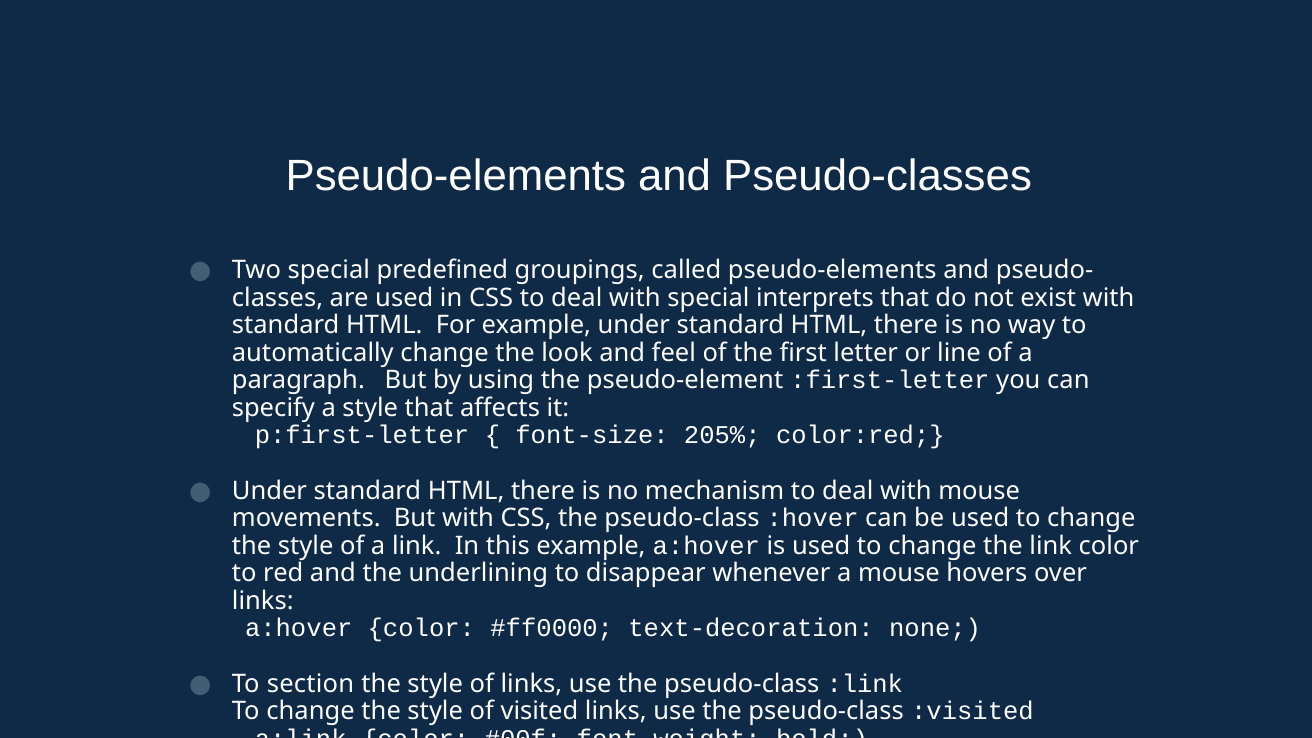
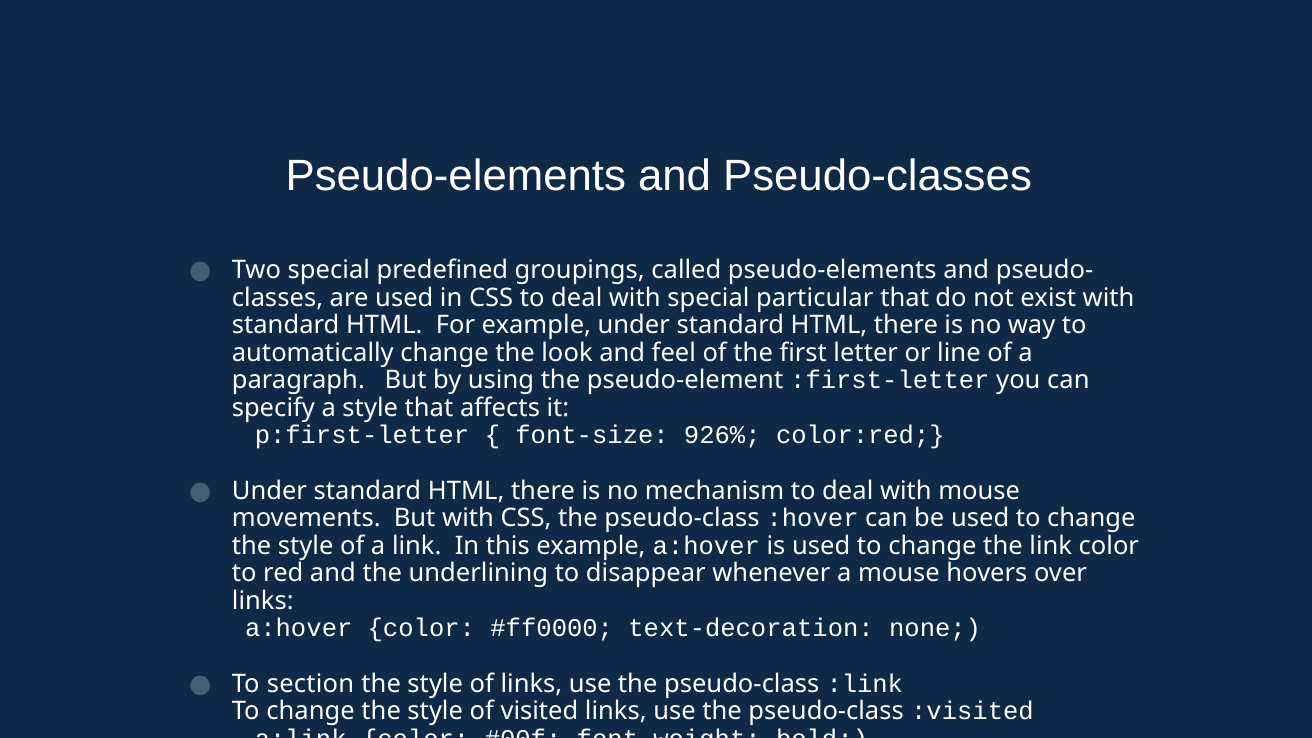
interprets: interprets -> particular (815, 298)
205%: 205% -> 926% (722, 436)
